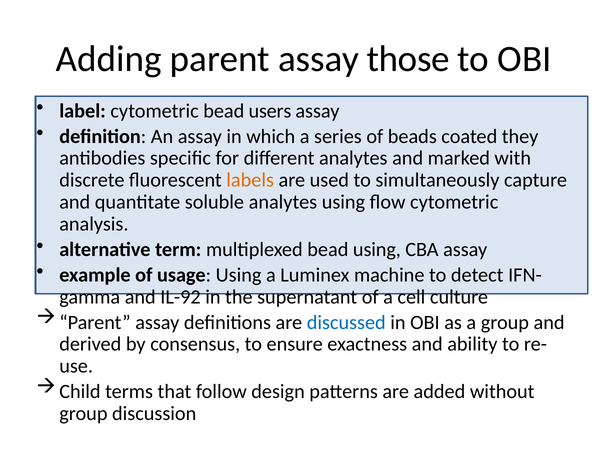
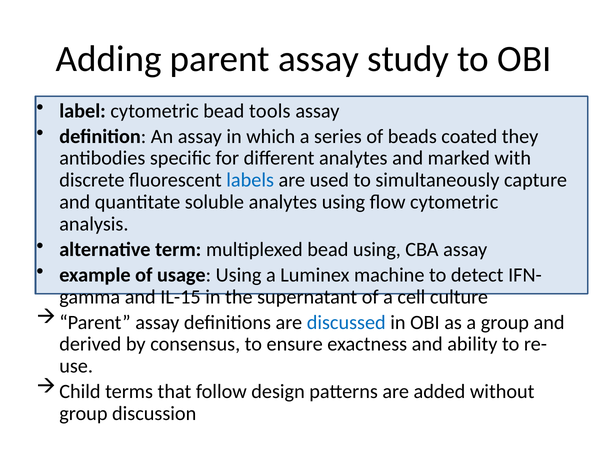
those: those -> study (408, 59)
users: users -> tools (270, 111)
labels colour: orange -> blue (250, 180)
IL-92: IL-92 -> IL-15 (181, 297)
